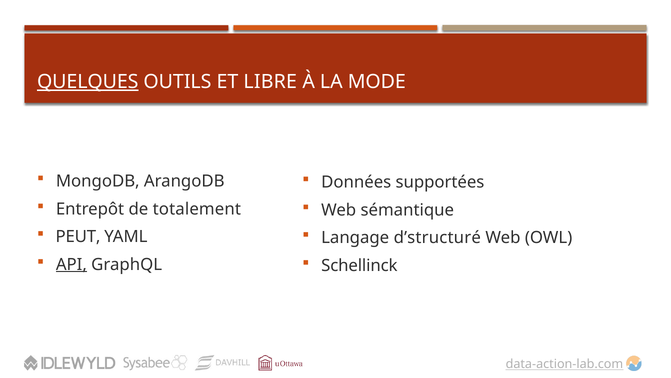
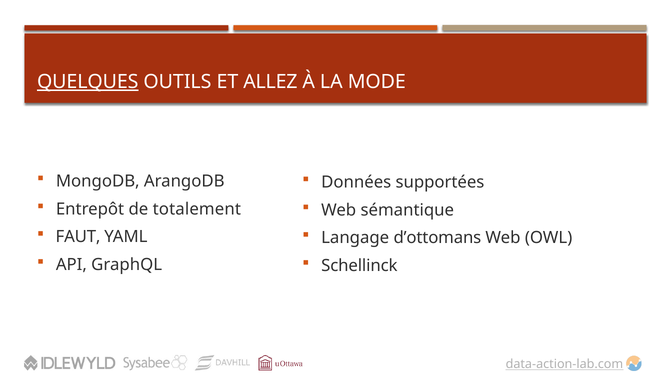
LIBRE: LIBRE -> ALLEZ (270, 82)
PEUT: PEUT -> FAUT (78, 236)
d’structuré: d’structuré -> d’ottomans (437, 237)
API underline: present -> none (71, 264)
